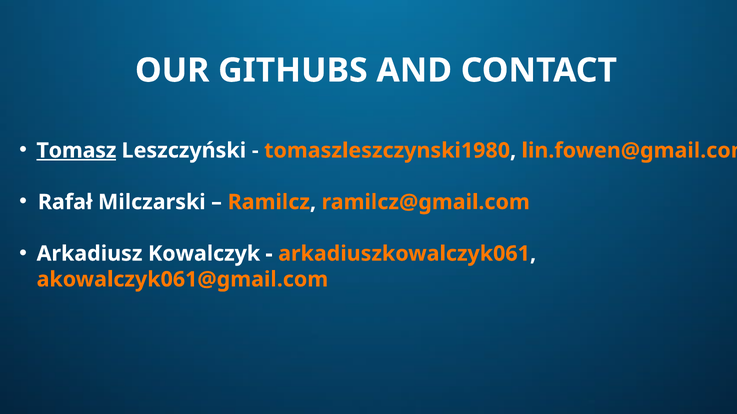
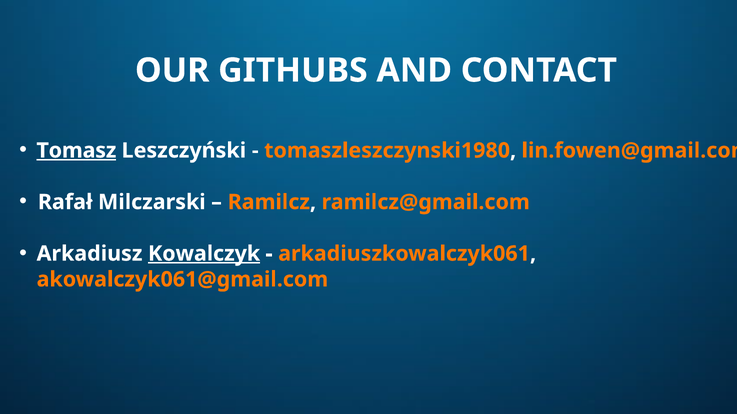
Kowalczyk underline: none -> present (204, 254)
